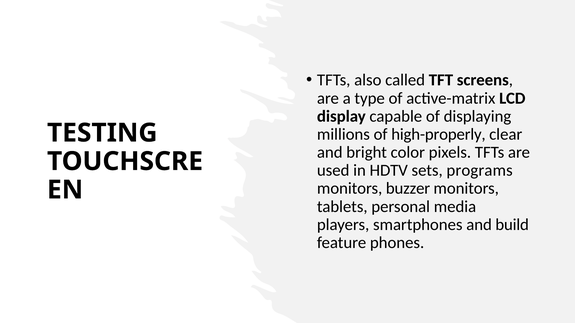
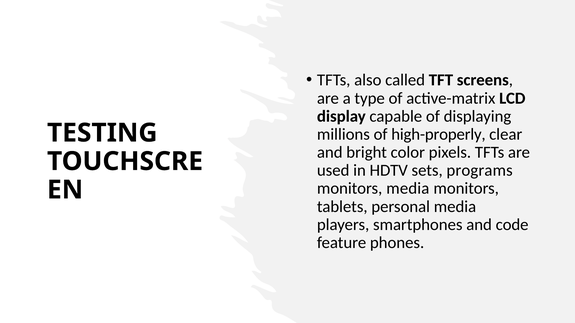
monitors buzzer: buzzer -> media (408, 189)
build: build -> code (512, 225)
